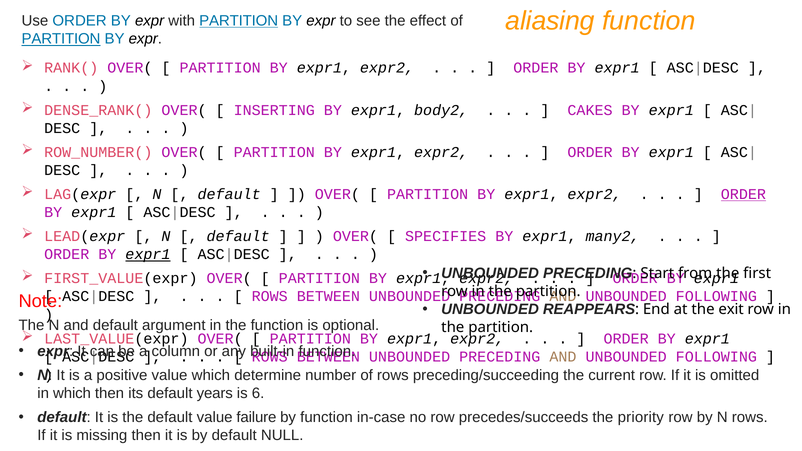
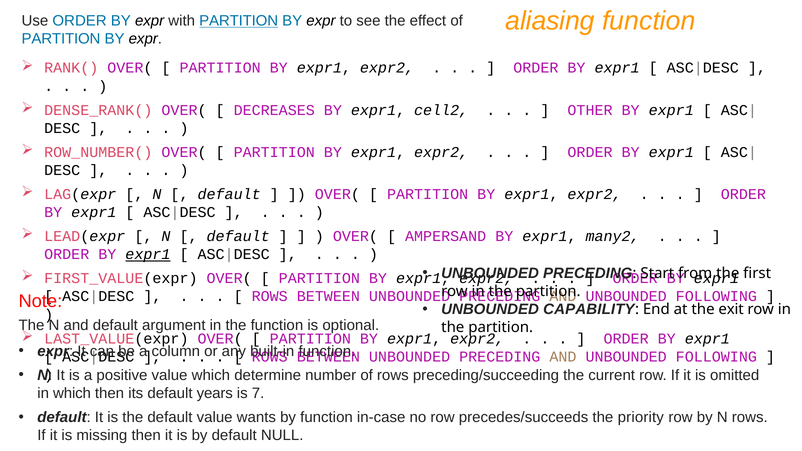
PARTITION underline: present -> none (61, 39)
INSERTING: INSERTING -> DECREASES (274, 110)
body2: body2 -> cell2 (441, 110)
CAKES: CAKES -> OTHER (590, 110)
ORDER underline: present -> none (743, 194)
SPECIFIES: SPECIFIES -> AMPERSAND (446, 236)
REAPPEARS: REAPPEARS -> CAPABILITY (589, 309)
6: 6 -> 7 (258, 393)
failure: failure -> wants (256, 418)
